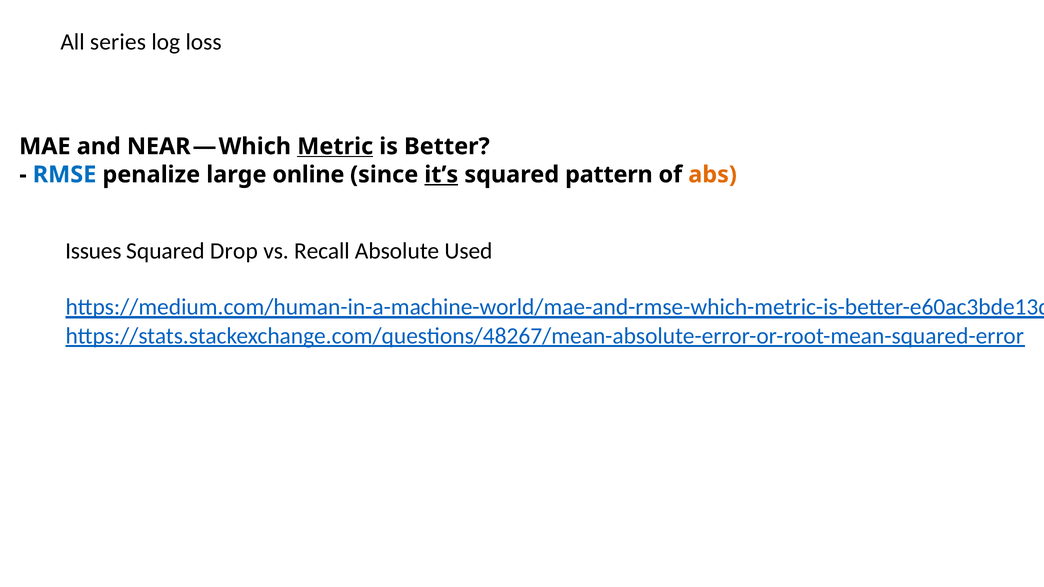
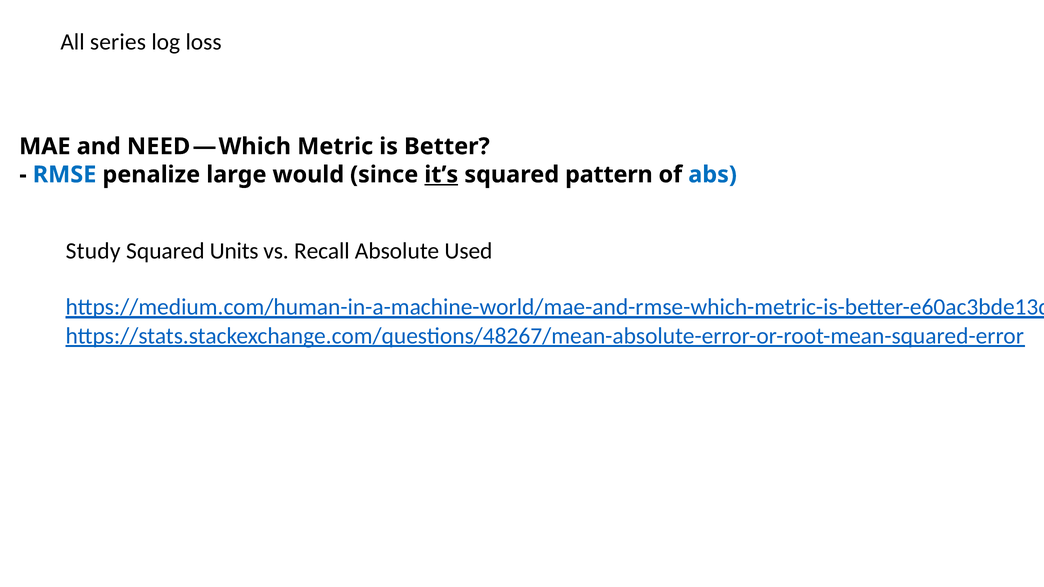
NEAR: NEAR -> NEED (159, 147)
Metric underline: present -> none (335, 147)
online: online -> would (308, 175)
abs colour: orange -> blue (713, 175)
Issues: Issues -> Study (93, 251)
Drop: Drop -> Units (234, 251)
